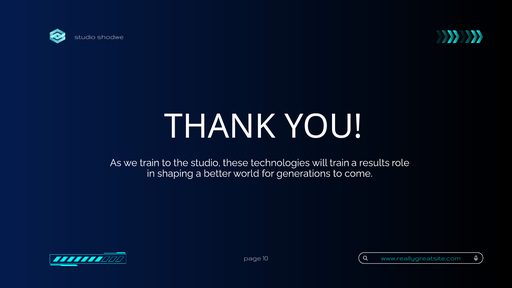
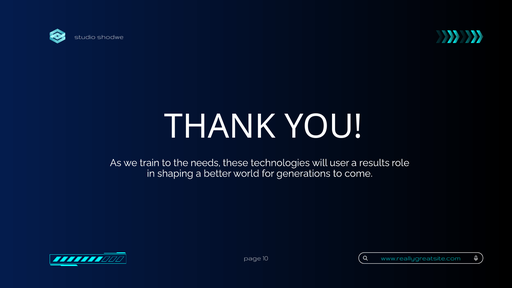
the studio: studio -> needs (206, 163)
will train: train -> user (339, 163)
